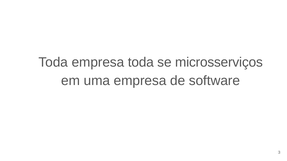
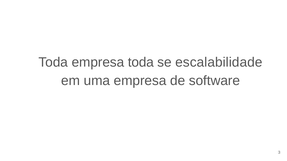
microsserviços: microsserviços -> escalabilidade (219, 62)
